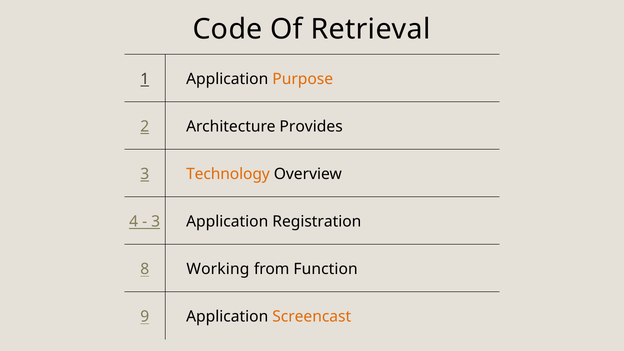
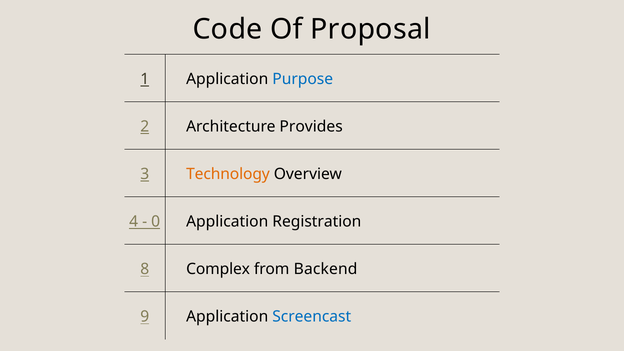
Retrieval: Retrieval -> Proposal (371, 29)
Purpose colour: orange -> blue (303, 79)
3: 3 -> 0 (156, 221)
Working: Working -> Complex (218, 269)
Function: Function -> Backend (326, 269)
Screencast colour: orange -> blue (312, 317)
